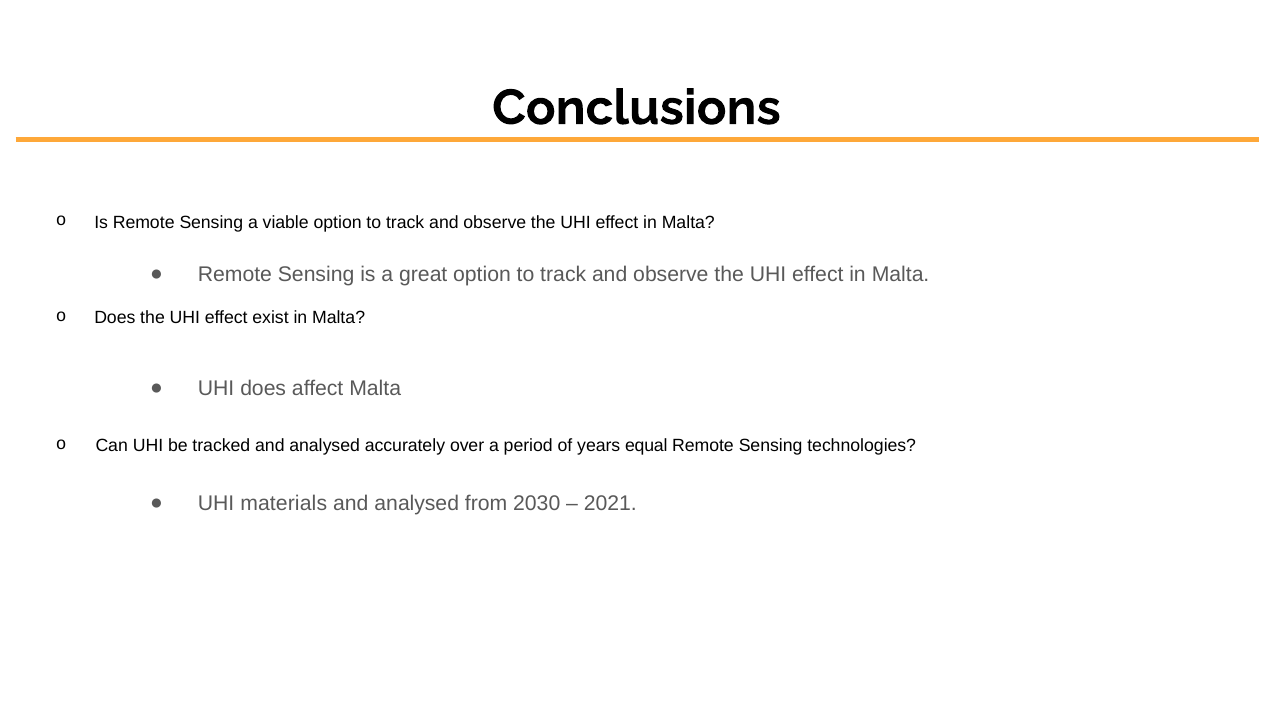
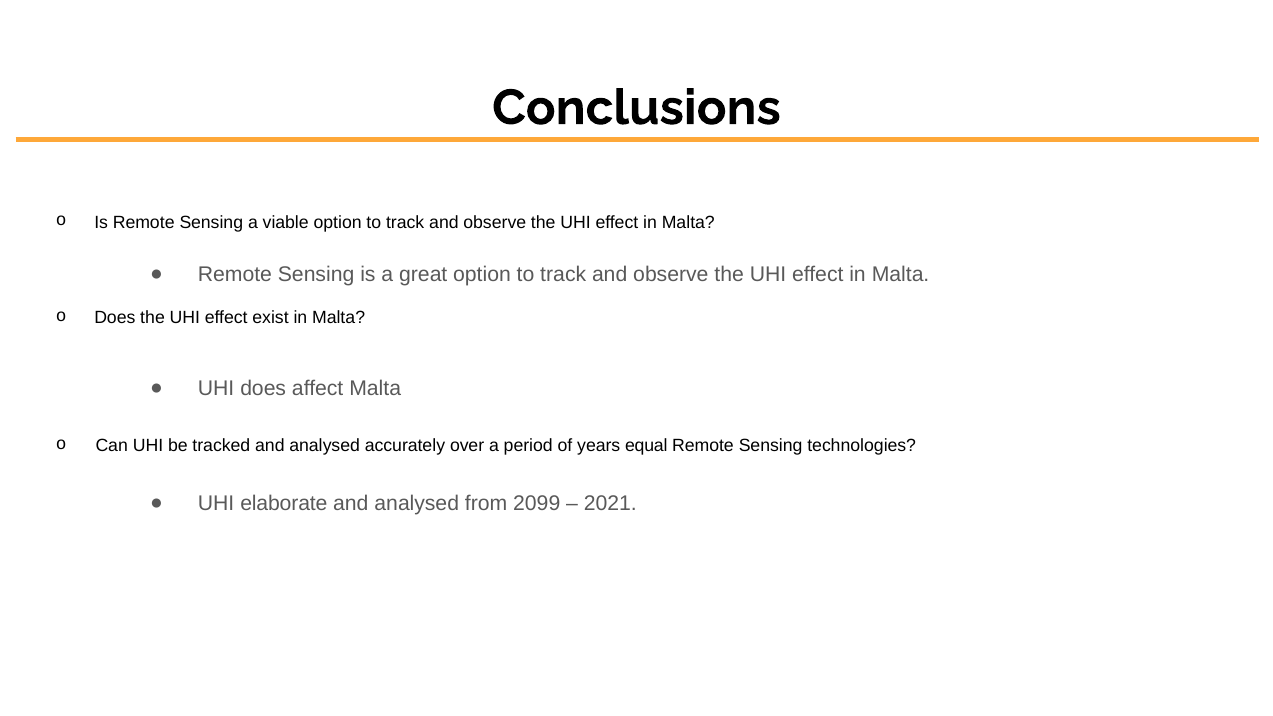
materials: materials -> elaborate (284, 503)
2030: 2030 -> 2099 (537, 503)
